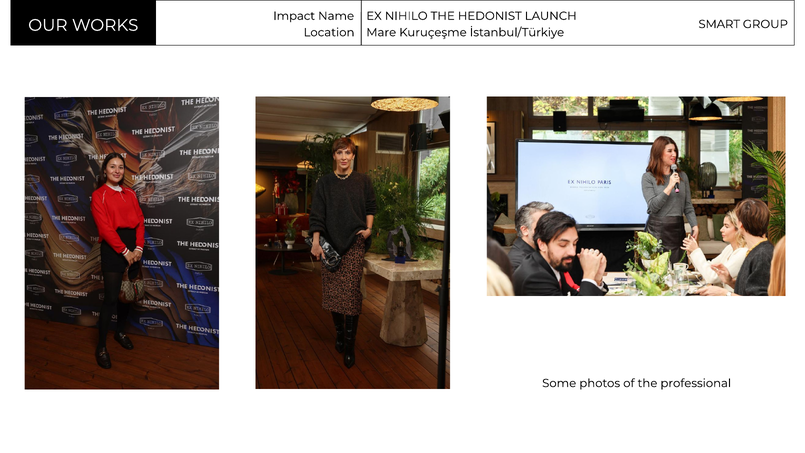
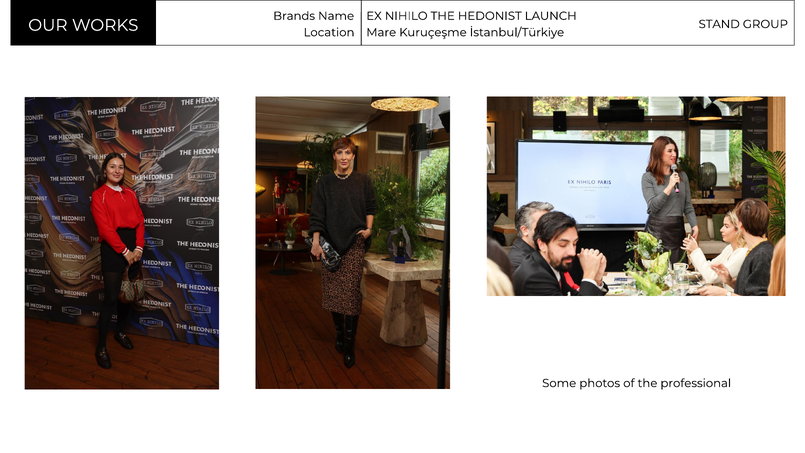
Impact: Impact -> Brands (294, 16)
SMART: SMART -> STAND (719, 24)
